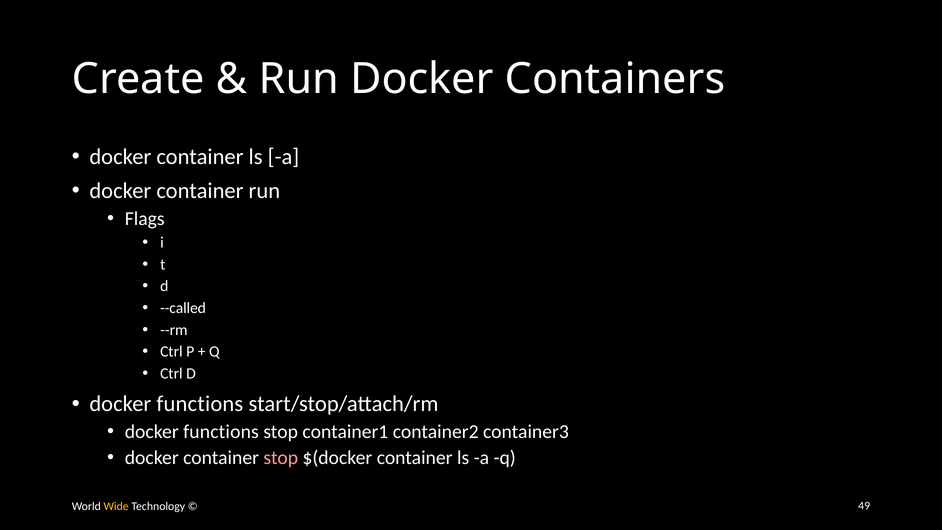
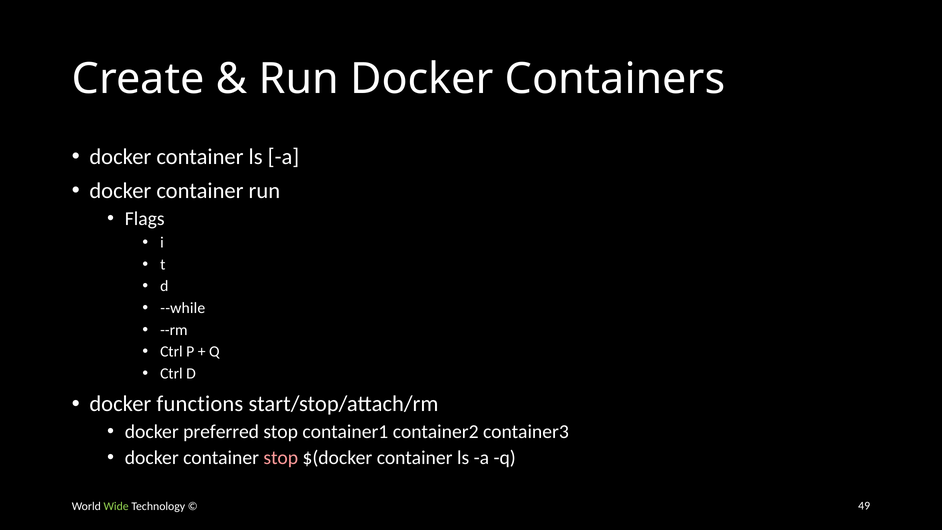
--called: --called -> --while (183, 308)
functions: functions -> preferred (221, 432)
Wide colour: yellow -> light green (116, 506)
